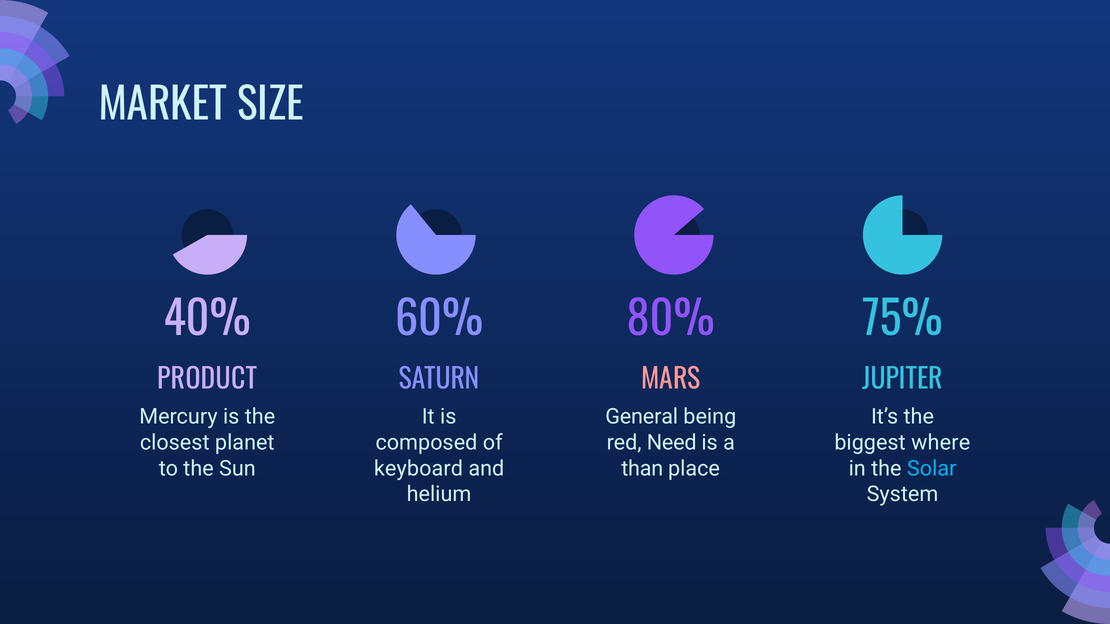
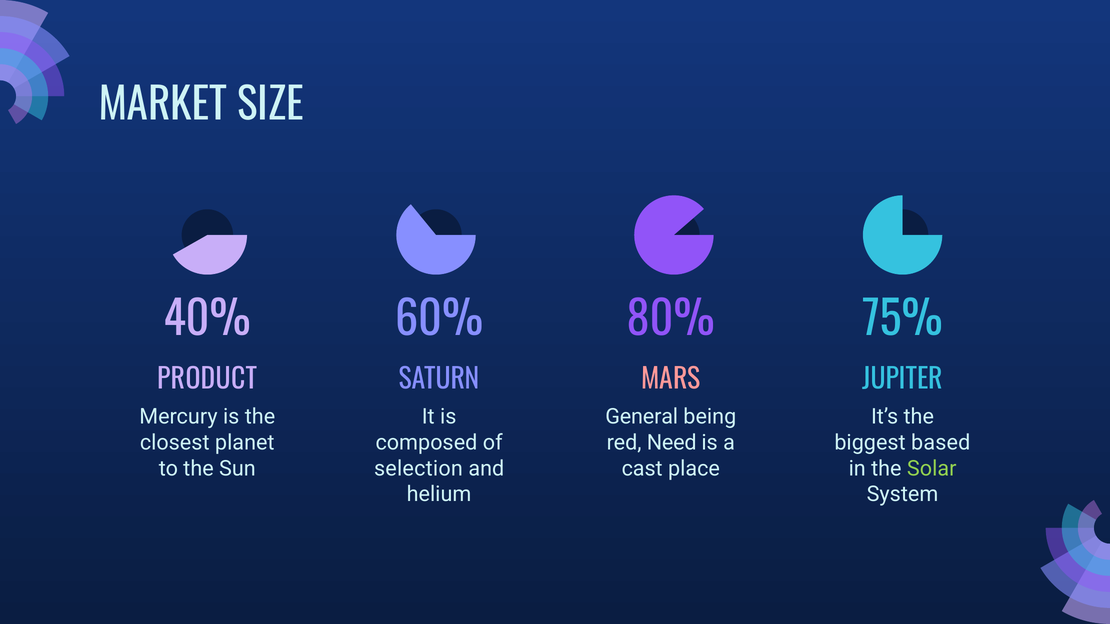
where: where -> based (941, 443)
keyboard: keyboard -> selection (418, 469)
than: than -> cast (642, 469)
Solar colour: light blue -> light green (932, 469)
